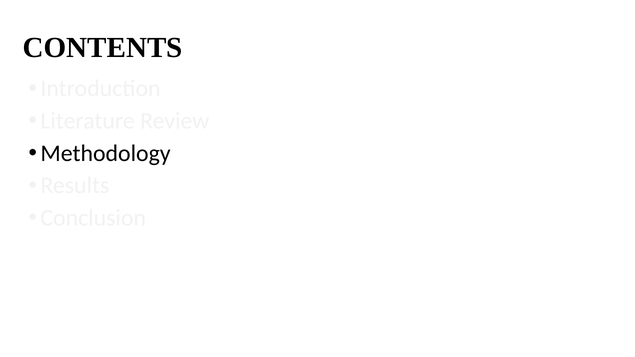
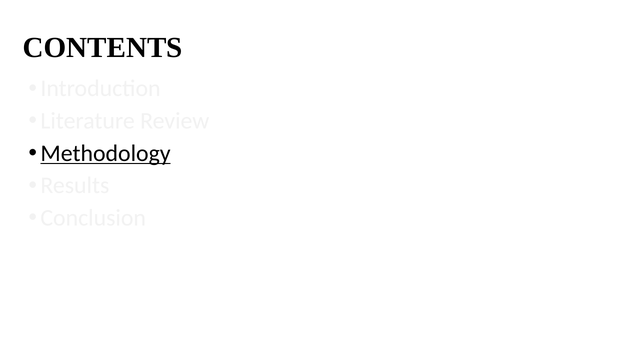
Methodology underline: none -> present (106, 153)
